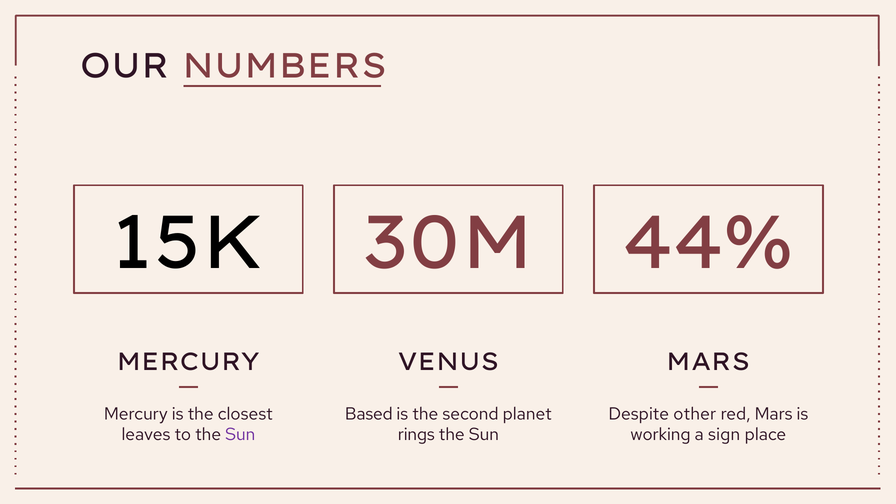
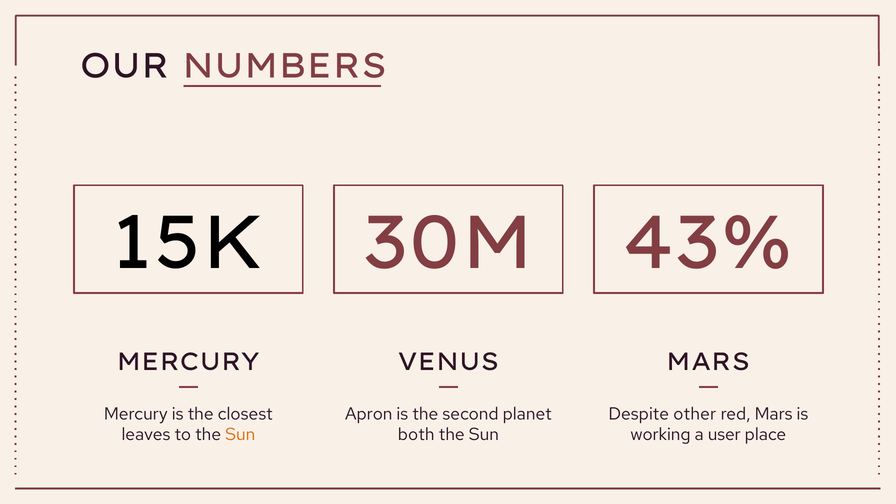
44%: 44% -> 43% (708, 244)
Based: Based -> Apron (369, 414)
Sun colour: purple -> orange (240, 435)
rings: rings -> both (416, 435)
sign: sign -> user (724, 435)
